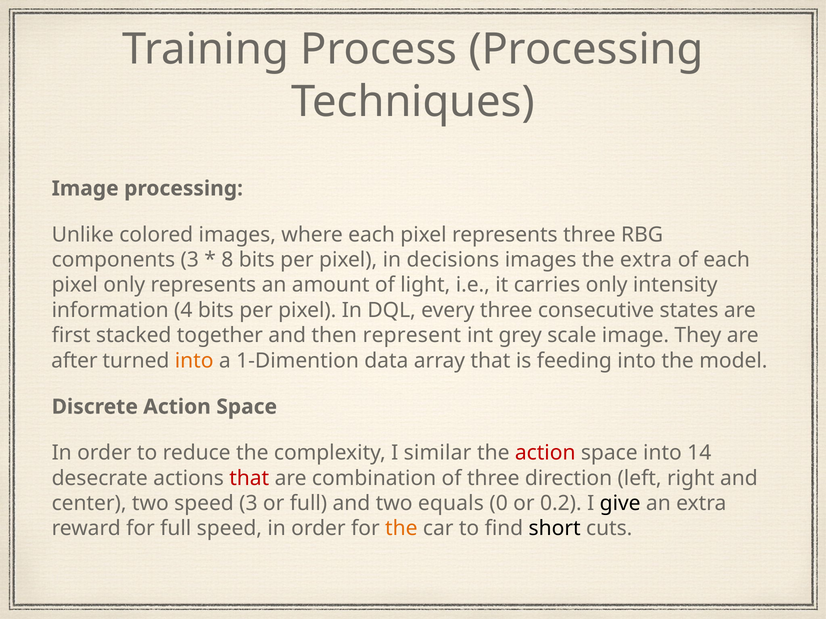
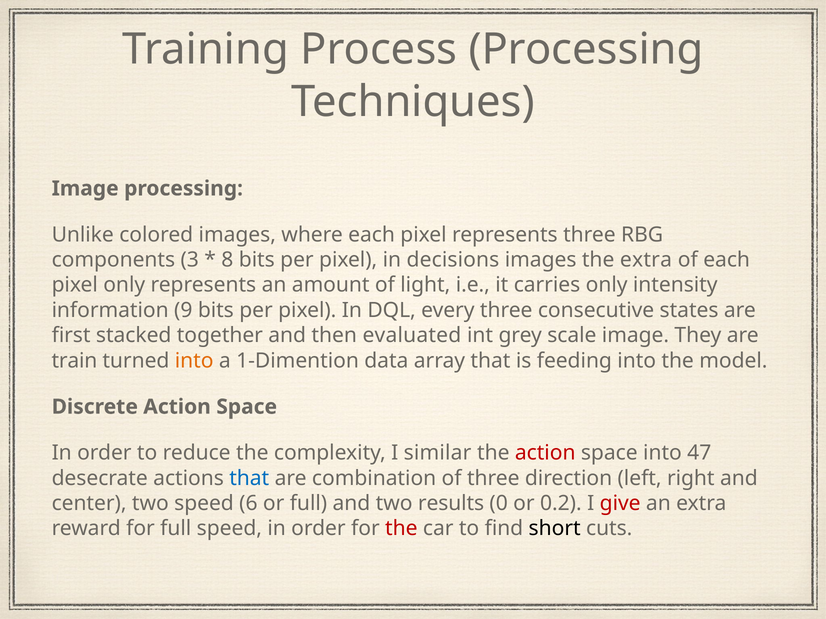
4: 4 -> 9 (183, 310)
represent: represent -> evaluated (412, 336)
after: after -> train (74, 361)
14: 14 -> 47 (699, 453)
that colour: red -> blue (249, 479)
speed 3: 3 -> 6 (248, 504)
equals: equals -> results (451, 504)
give colour: black -> red (620, 504)
the colour: orange -> red (401, 529)
